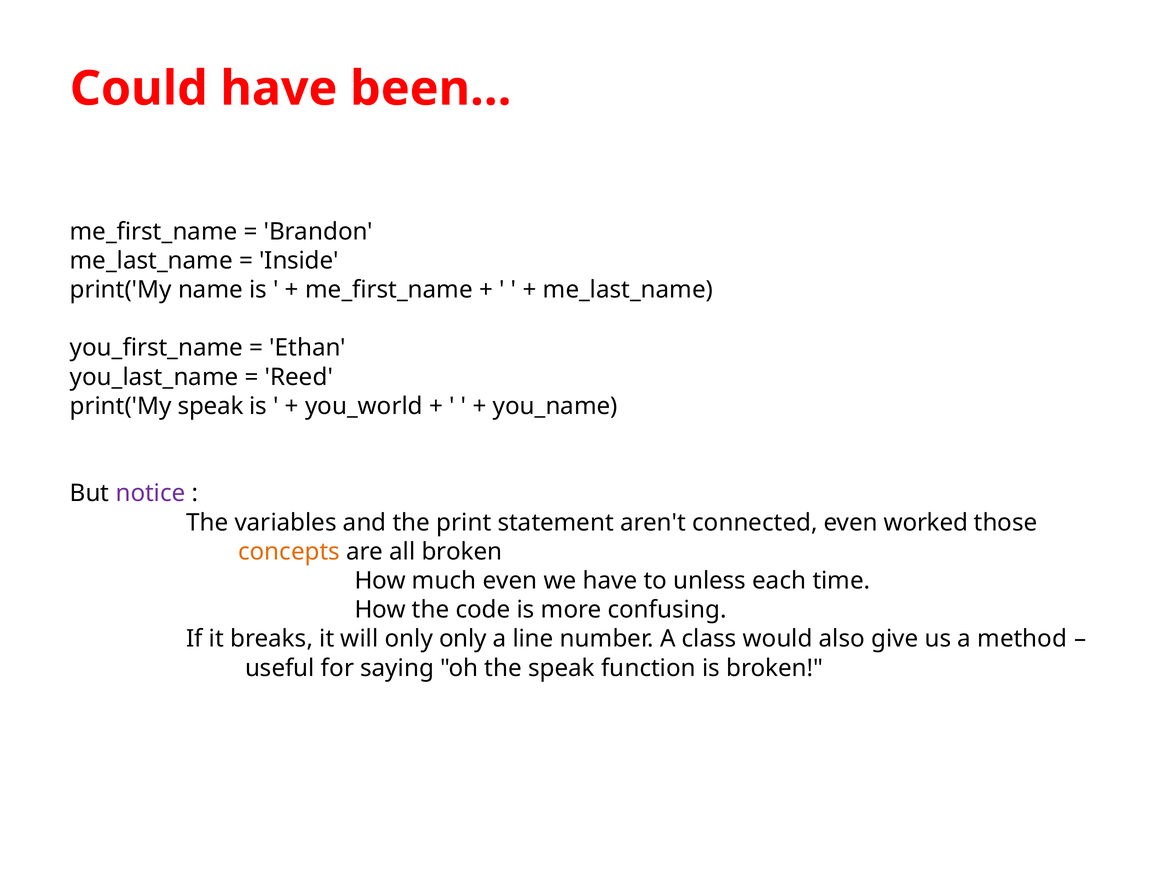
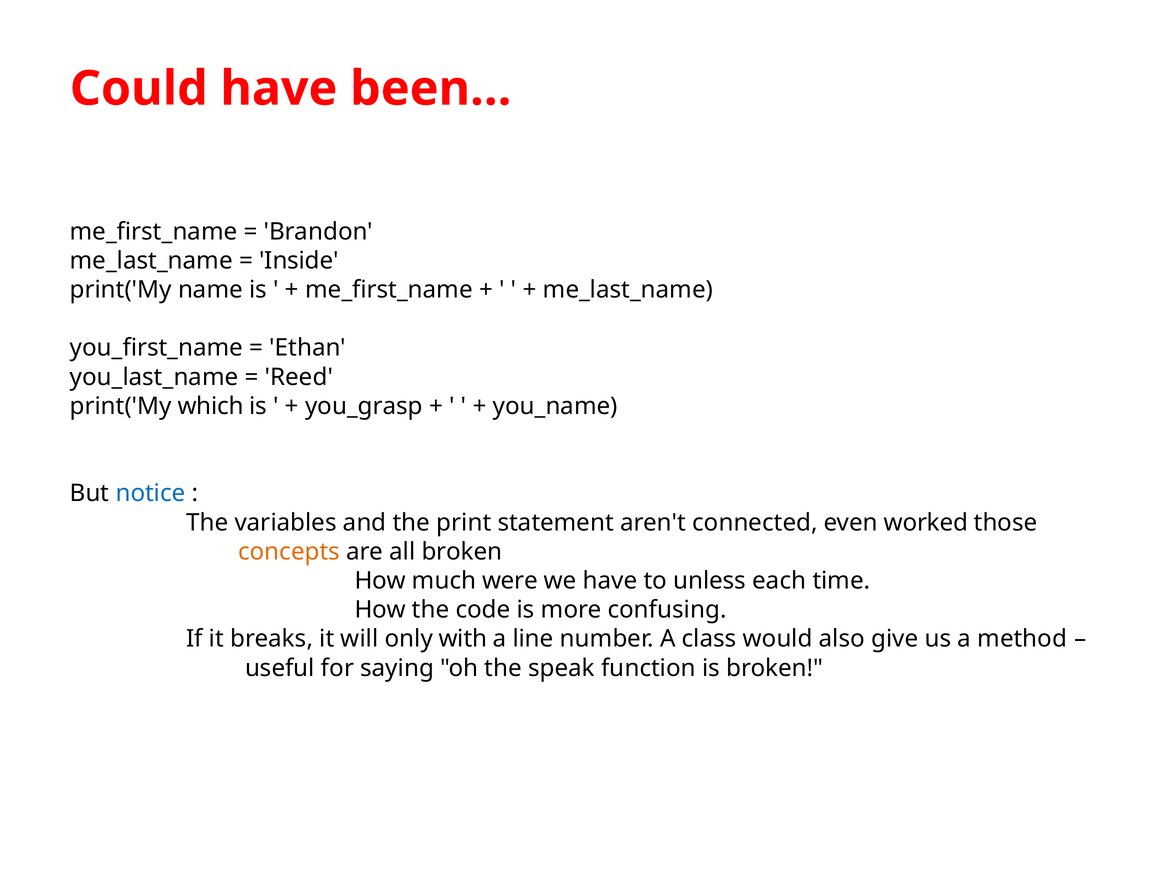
print('My speak: speak -> which (211, 406)
you_world: you_world -> you_grasp (364, 406)
notice colour: purple -> blue (151, 493)
much even: even -> were (510, 581)
only only: only -> with (463, 639)
